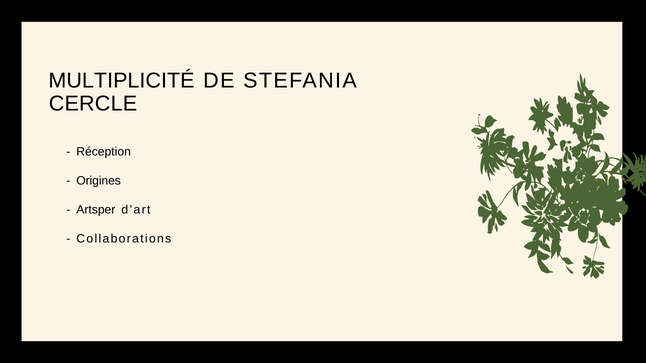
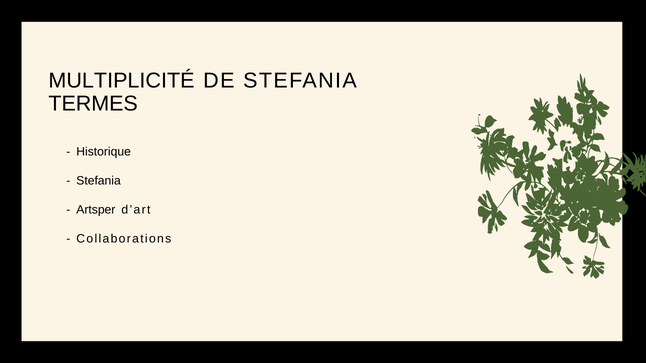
CERCLE: CERCLE -> TERMES (93, 104)
Réception: Réception -> Historique (104, 152)
Origines: Origines -> Stefania (99, 181)
